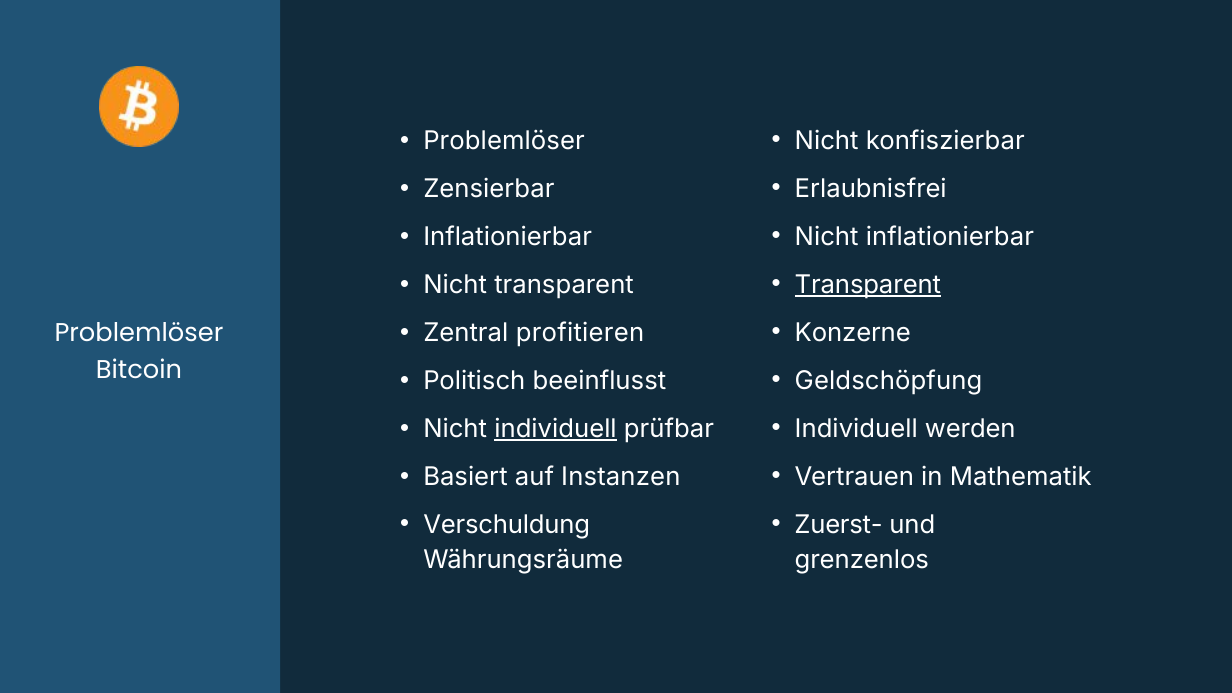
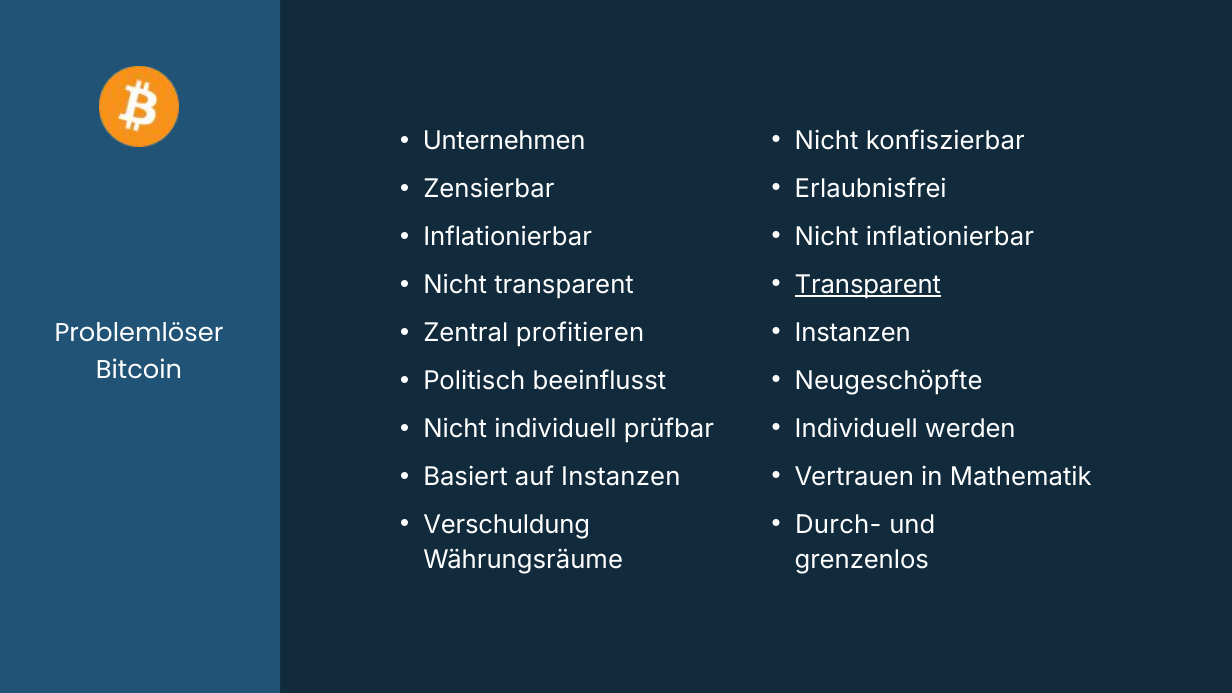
Problemlöser: Problemlöser -> Unternehmen (504, 141)
Konzerne: Konzerne -> Instanzen (853, 333)
Geldschöpfung: Geldschöpfung -> Neugeschöpfte (889, 381)
individuell underline: present -> none (556, 429)
Zuerst-: Zuerst- -> Durch- (838, 525)
